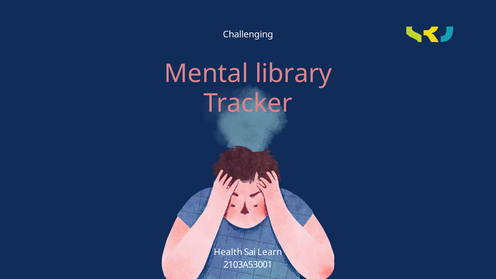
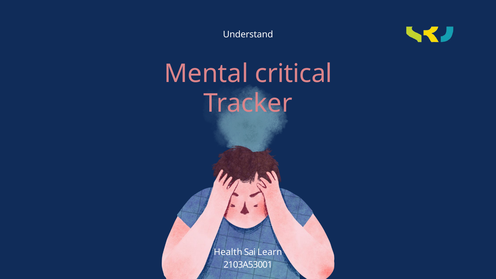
Challenging: Challenging -> Understand (248, 34)
library: library -> critical (294, 74)
